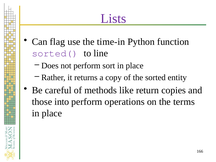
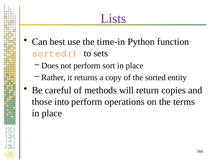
flag: flag -> best (57, 42)
sorted( colour: purple -> orange (55, 53)
line: line -> sets (101, 53)
like: like -> will (127, 90)
